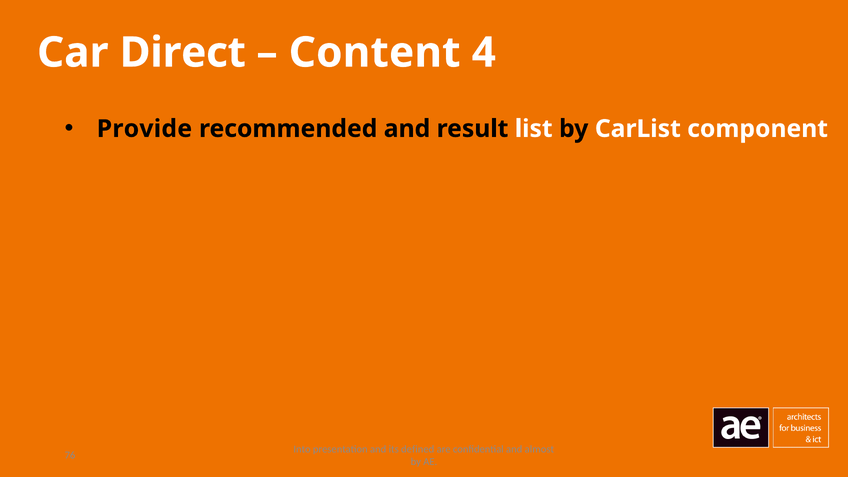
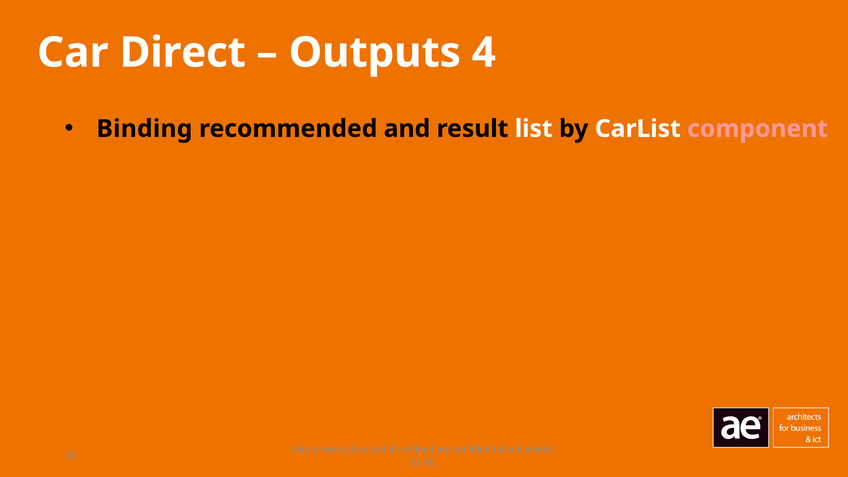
Content: Content -> Outputs (375, 53)
Provide: Provide -> Binding (144, 129)
component colour: white -> pink (758, 129)
almost: almost -> wheels (539, 449)
